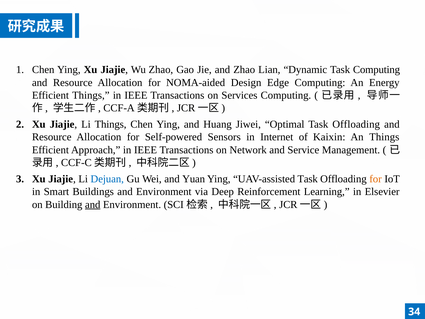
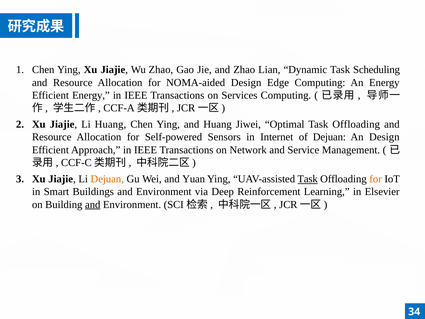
Task Computing: Computing -> Scheduling (377, 70)
Efficient Things: Things -> Energy (91, 95)
Li Things: Things -> Huang (110, 124)
of Kaixin: Kaixin -> Dejuan (329, 137)
An Things: Things -> Design (384, 137)
Dejuan colour: blue -> orange (107, 179)
Task underline: none -> present (308, 179)
